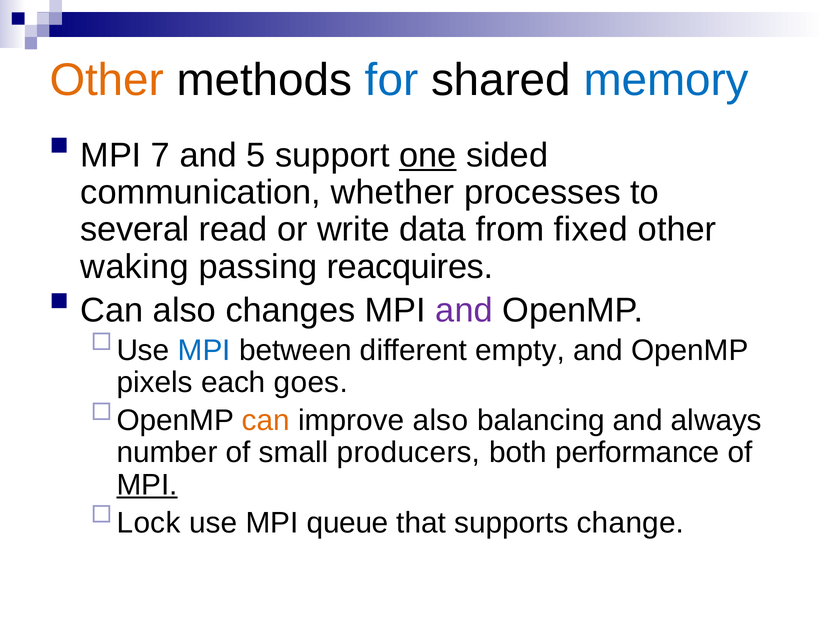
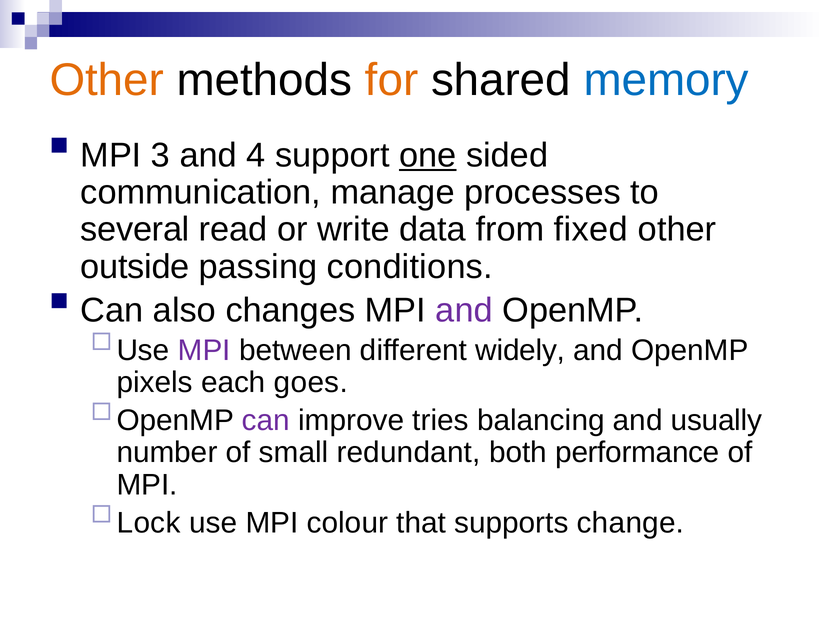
for colour: blue -> orange (392, 80)
7: 7 -> 3 (160, 155)
5: 5 -> 4 (256, 155)
whether: whether -> manage (393, 192)
waking: waking -> outside (135, 267)
reacquires: reacquires -> conditions (410, 267)
MPI colour: blue -> purple (204, 350)
empty: empty -> widely (520, 350)
can colour: orange -> purple (266, 420)
improve also: also -> tries (441, 420)
always: always -> usually (717, 420)
producers: producers -> redundant (409, 452)
MPI underline: present -> none (147, 485)
queue: queue -> colour (347, 522)
